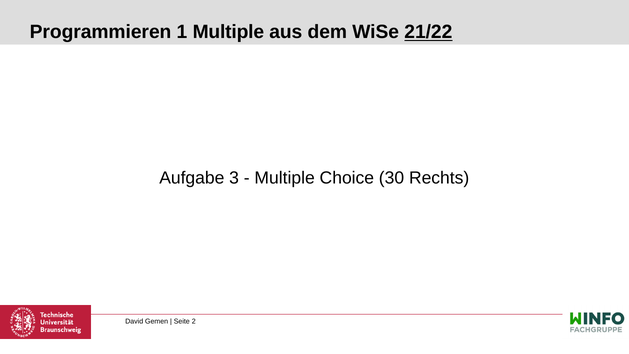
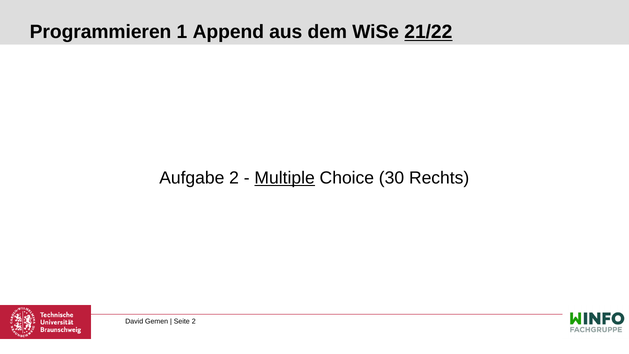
1 Multiple: Multiple -> Append (228, 32)
Aufgabe 3: 3 -> 2 (234, 178)
Multiple underline: none -> present (285, 178)
